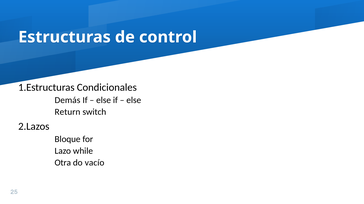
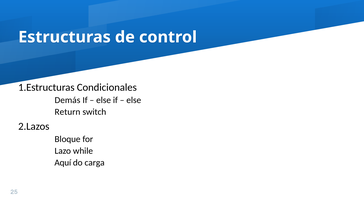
Otra: Otra -> Aquí (63, 163)
vacío: vacío -> carga (95, 163)
